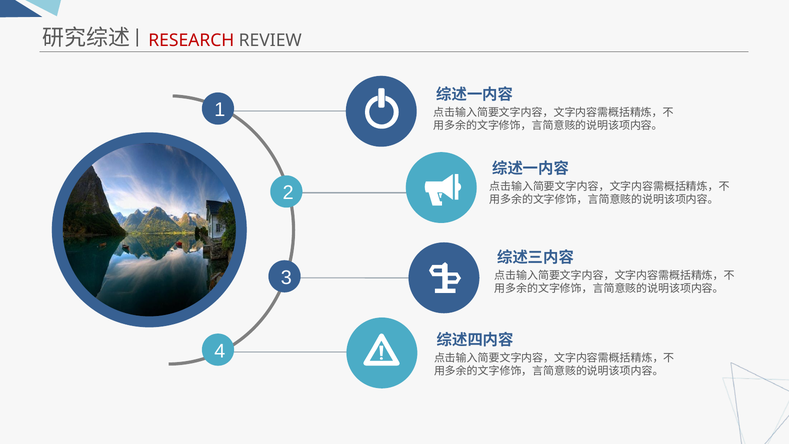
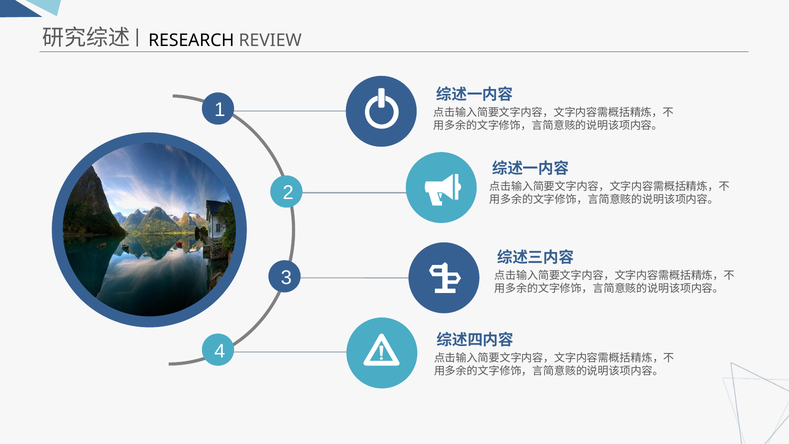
RESEARCH colour: red -> black (191, 41)
